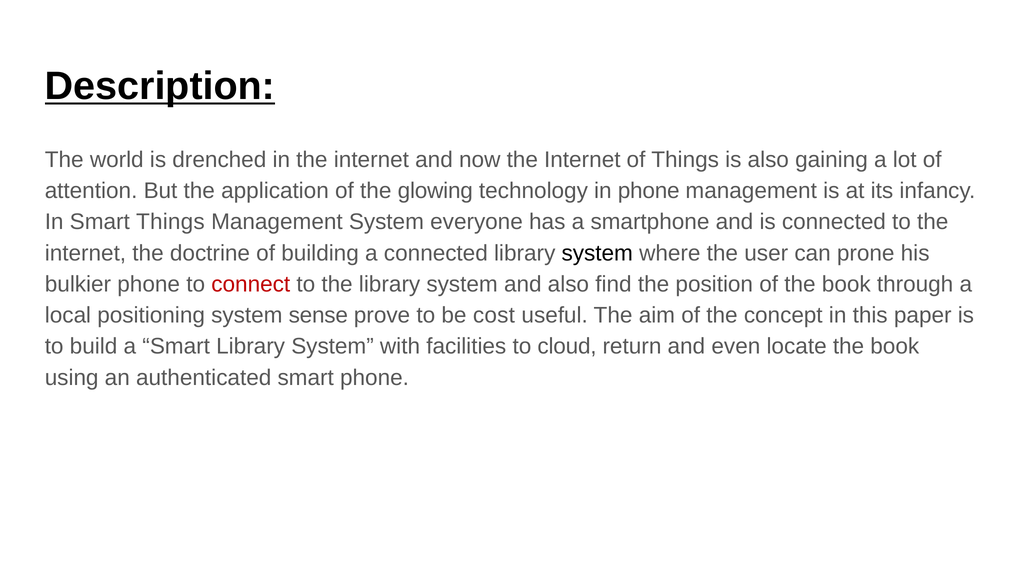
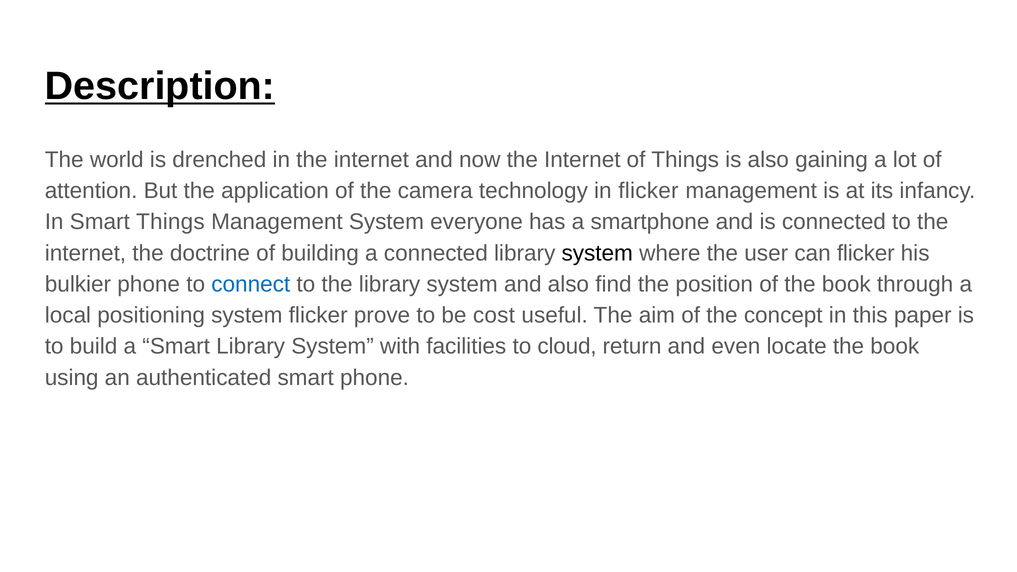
glowing: glowing -> camera (435, 191)
in phone: phone -> flicker (648, 191)
can prone: prone -> flicker (866, 253)
connect colour: red -> blue (251, 284)
system sense: sense -> flicker (318, 315)
